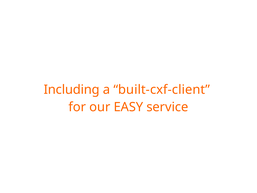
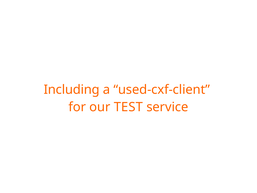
built-cxf-client: built-cxf-client -> used-cxf-client (162, 89)
EASY: EASY -> TEST (128, 107)
